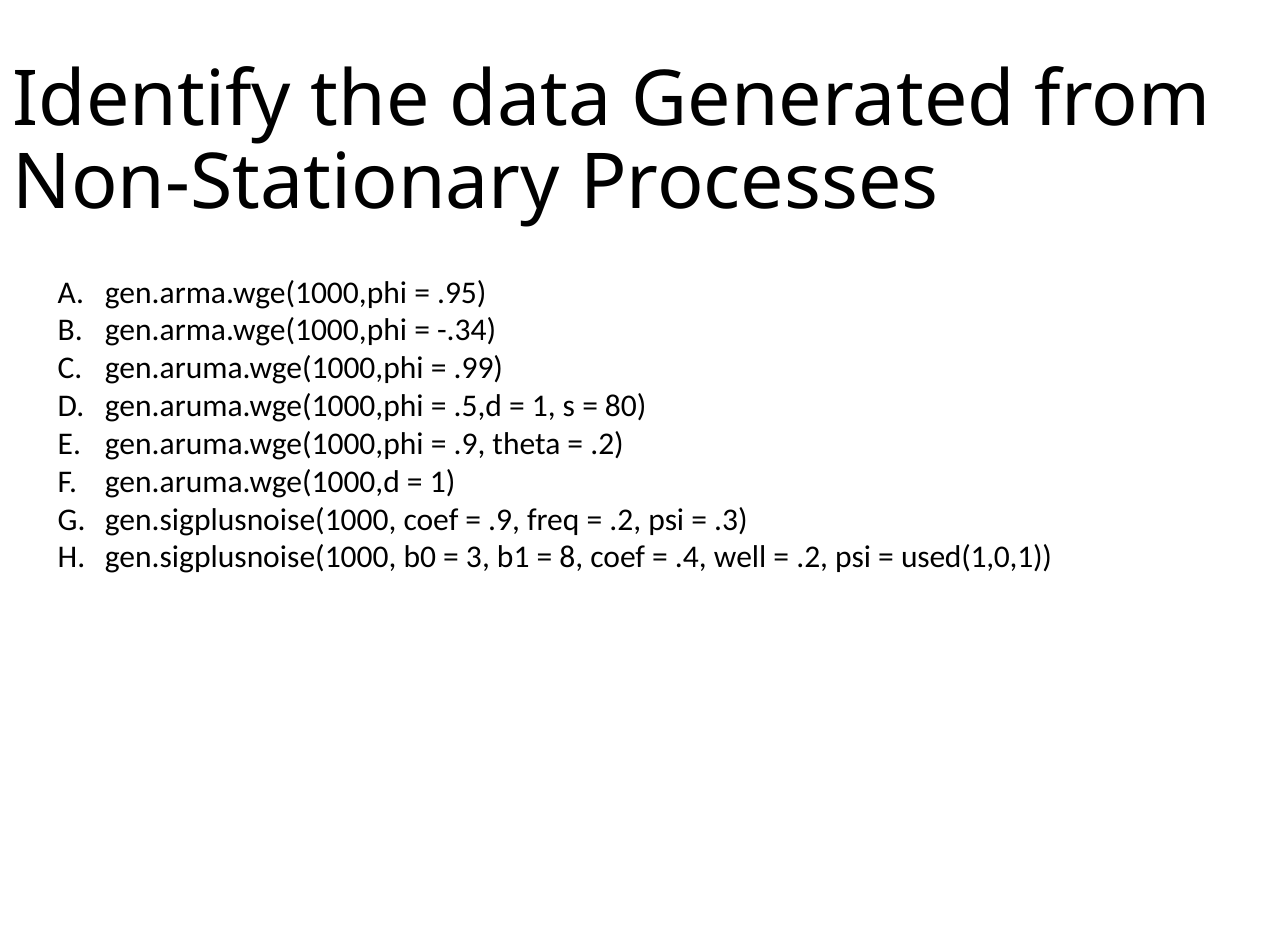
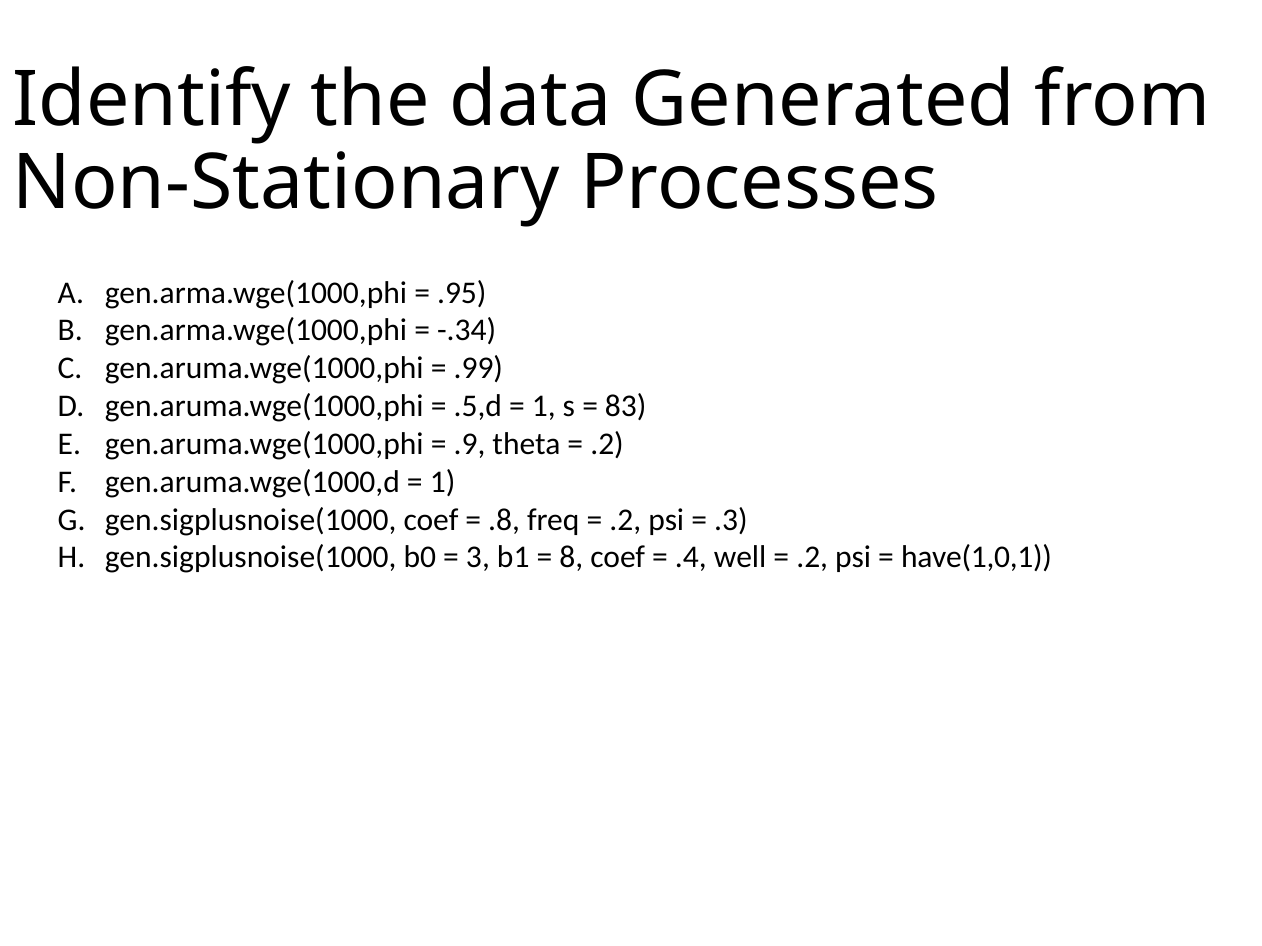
80: 80 -> 83 (626, 406)
.9: .9 -> .8 (504, 520)
used(1,0,1: used(1,0,1 -> have(1,0,1 (977, 558)
